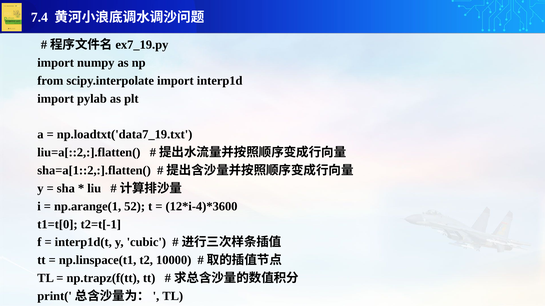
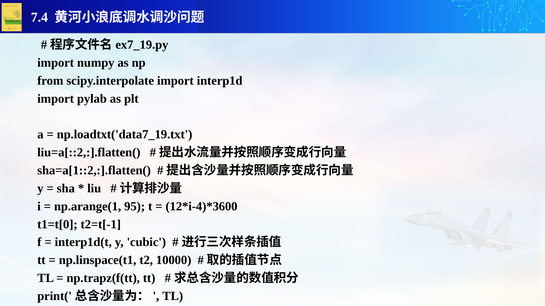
52: 52 -> 95 (135, 207)
